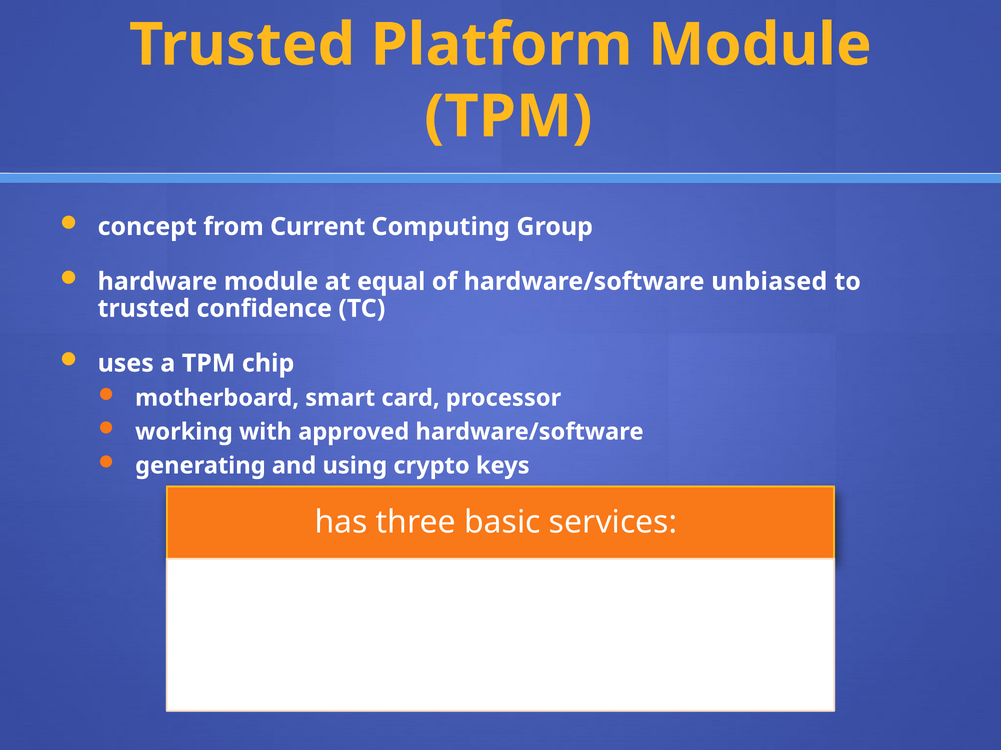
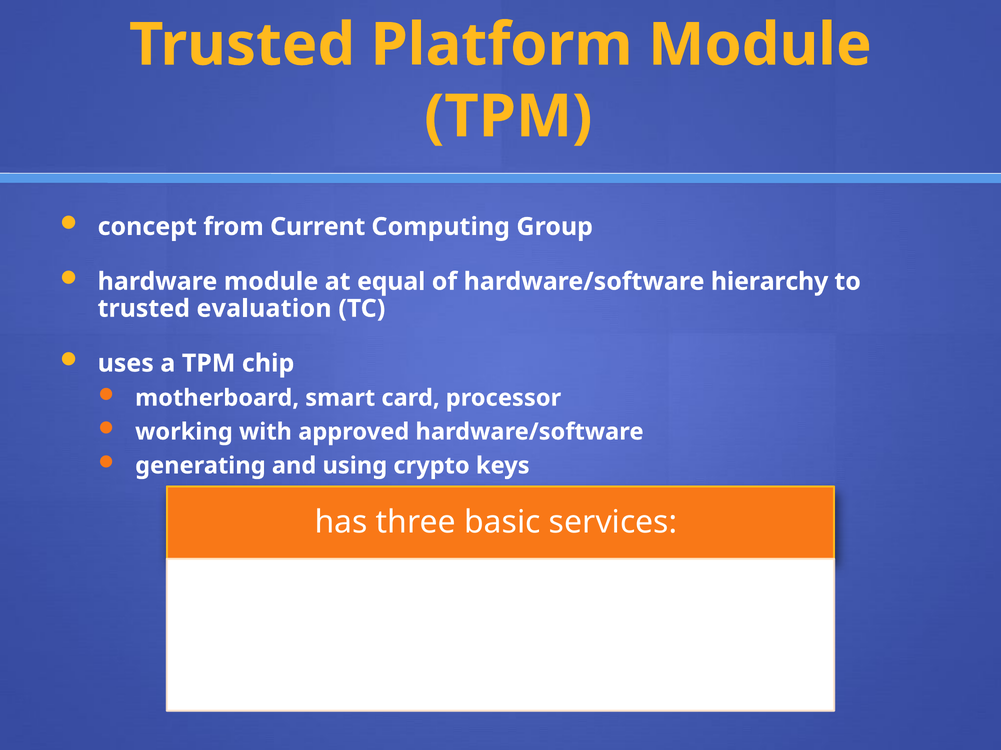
unbiased: unbiased -> hierarchy (770, 282)
confidence: confidence -> evaluation (264, 309)
